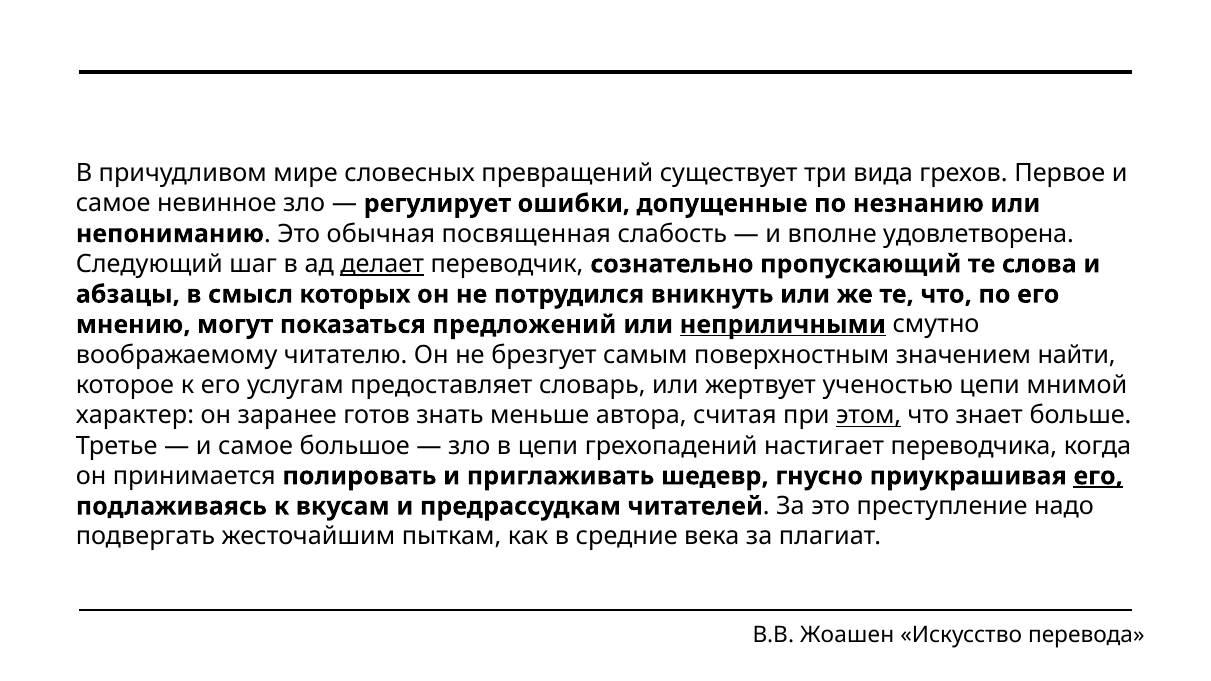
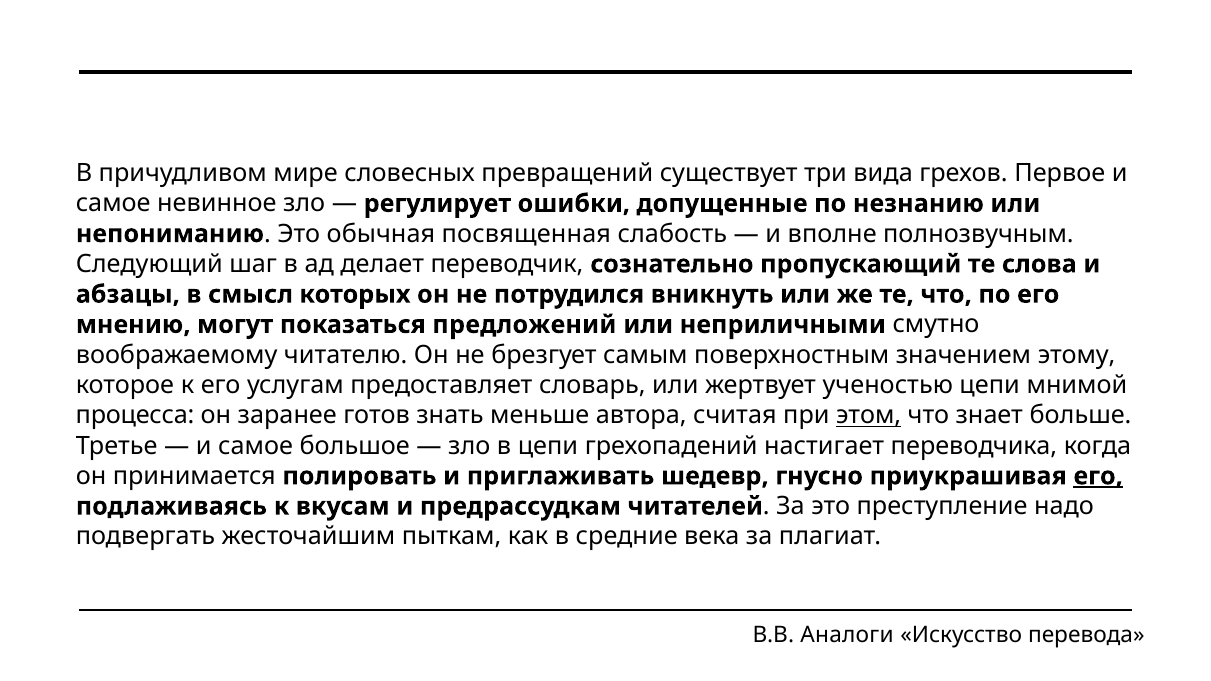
удовлетворена: удовлетворена -> полнозвучным (978, 234)
делает underline: present -> none (382, 264)
неприличными underline: present -> none (783, 325)
найти: найти -> этому (1077, 355)
характер: характер -> процесса (135, 416)
Жоашен: Жоашен -> Аналоги (847, 635)
